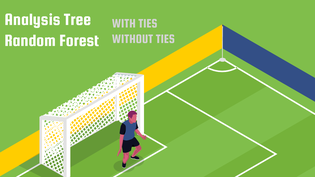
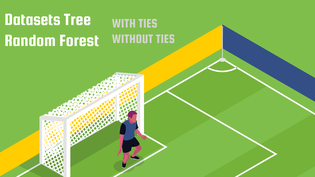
Analysis: Analysis -> Datasets (33, 19)
